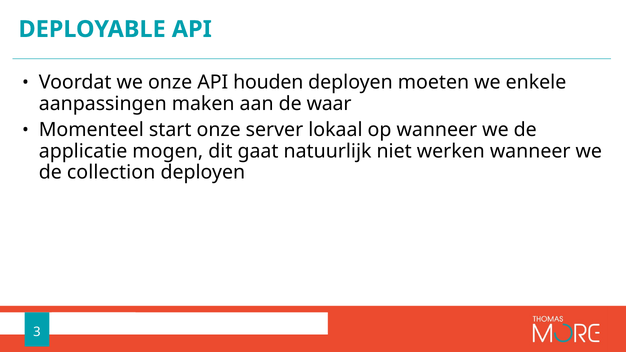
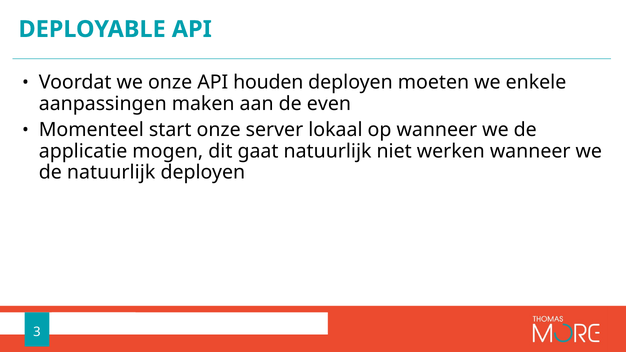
waar: waar -> even (329, 104)
de collection: collection -> natuurlijk (111, 172)
